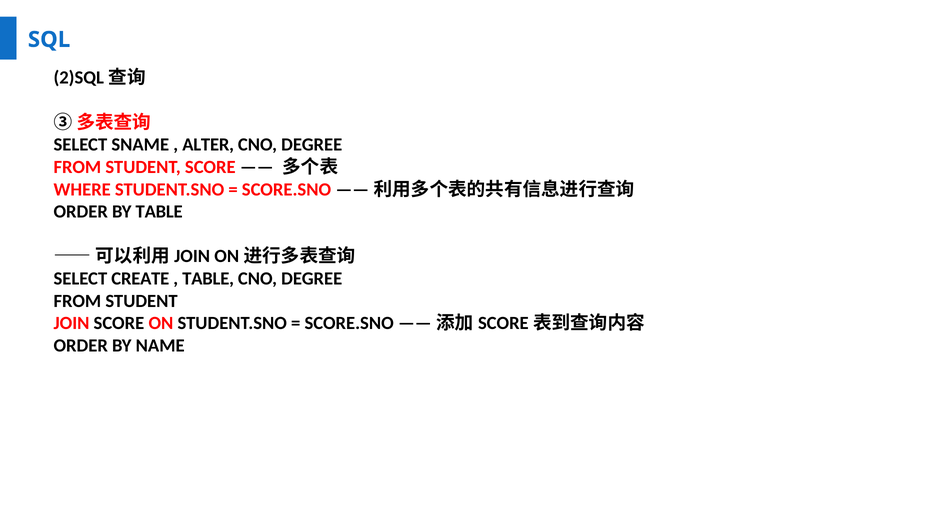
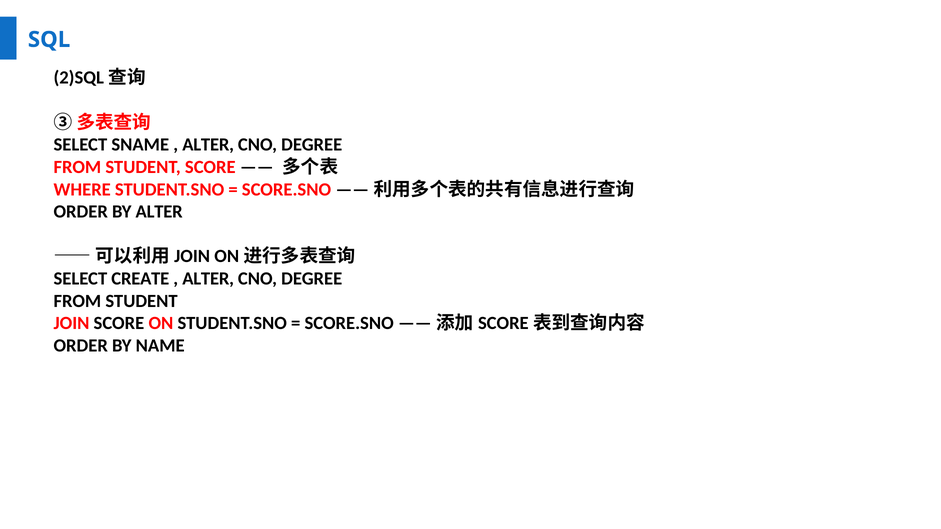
BY TABLE: TABLE -> ALTER (159, 212)
TABLE: TABLE -> ALTER (208, 279)
